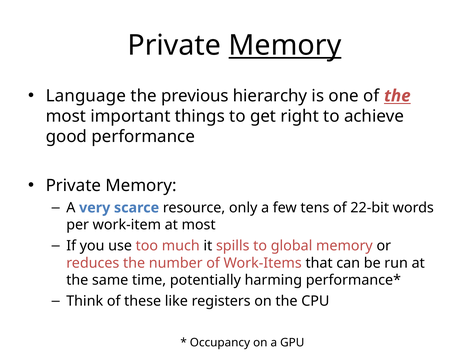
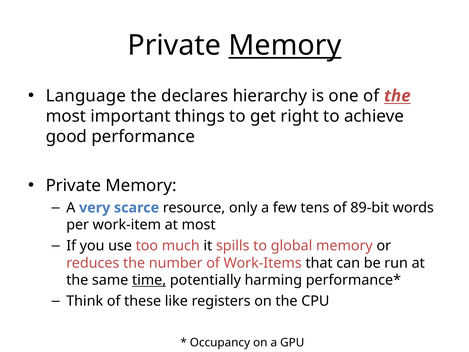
previous: previous -> declares (195, 96)
22-bit: 22-bit -> 89-bit (370, 208)
time underline: none -> present (149, 280)
